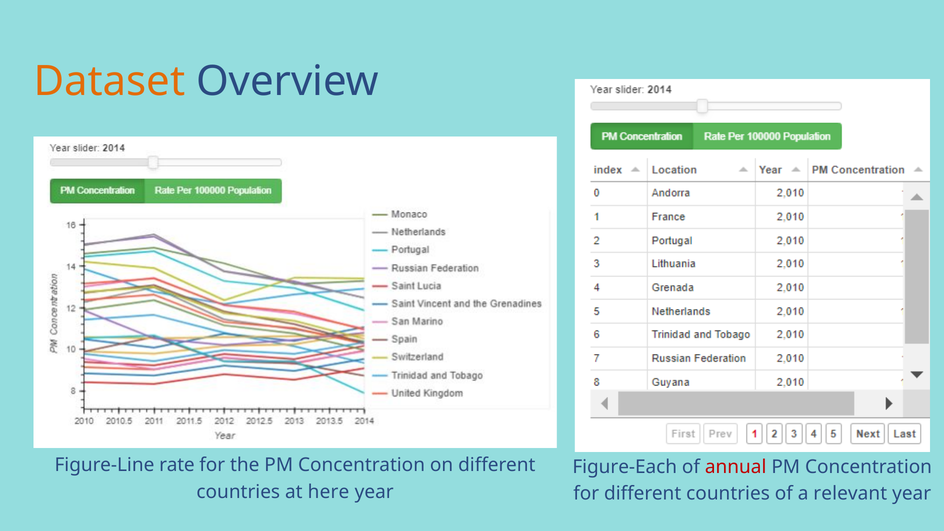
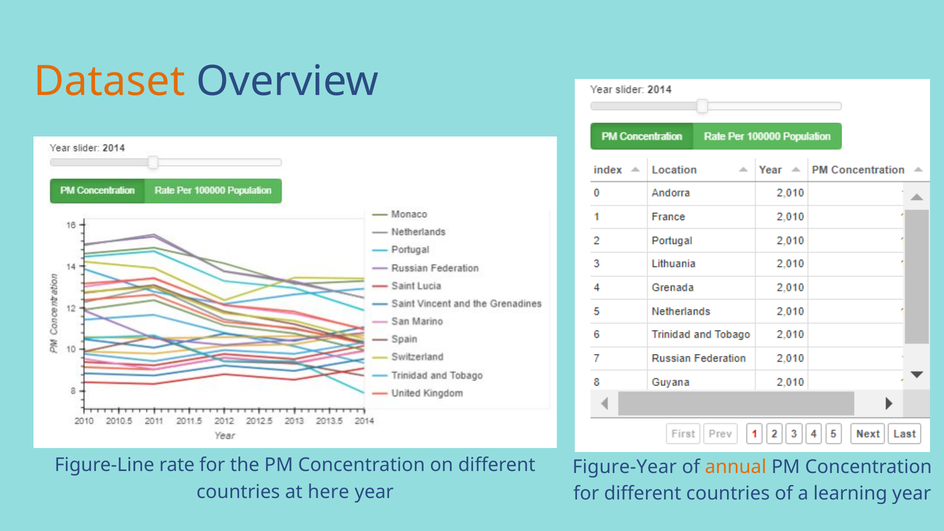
Figure-Each: Figure-Each -> Figure-Year (625, 467)
annual colour: red -> orange (736, 467)
relevant: relevant -> learning (850, 493)
